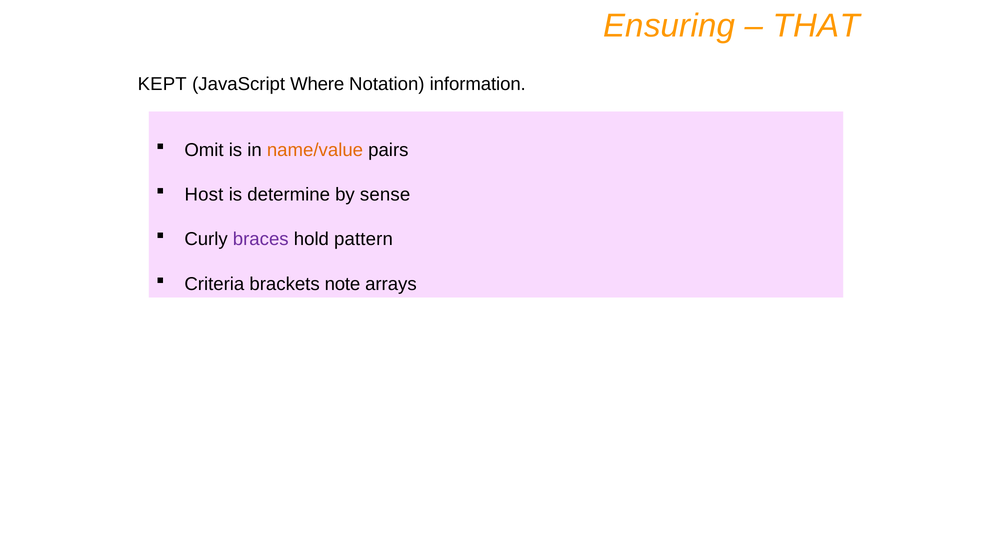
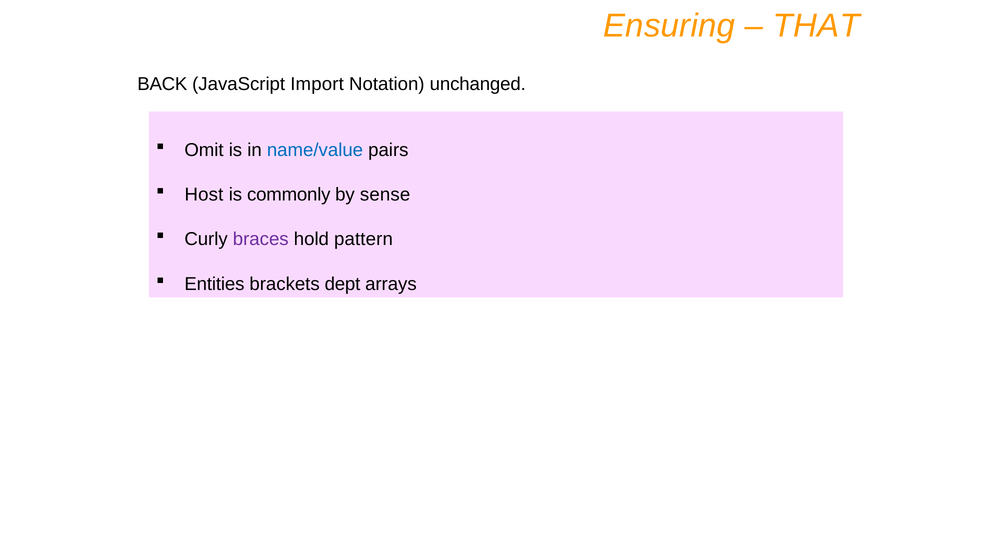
KEPT: KEPT -> BACK (162, 84)
Where: Where -> Import (317, 84)
information: information -> unchanged (478, 84)
name/value colour: orange -> blue (315, 150)
determine: determine -> commonly (289, 195)
Criteria: Criteria -> Entities (214, 284)
note: note -> dept (342, 284)
